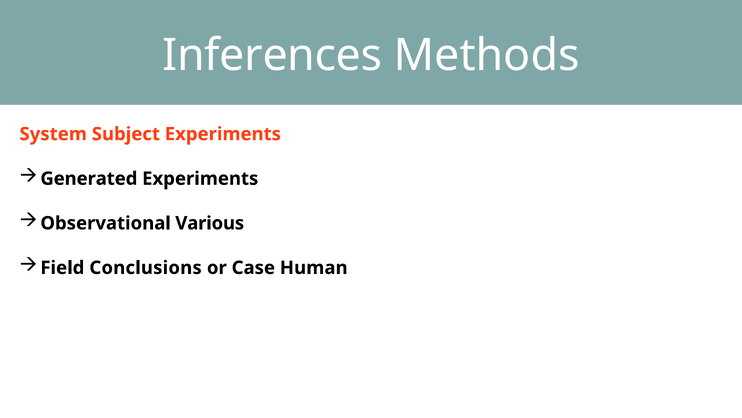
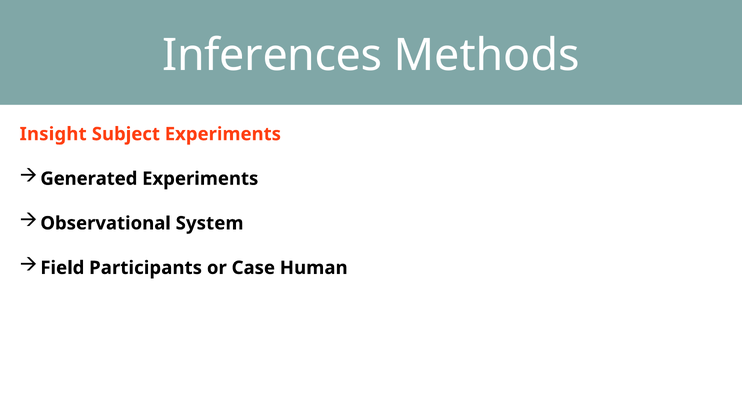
System: System -> Insight (53, 134)
Various: Various -> System (210, 223)
Conclusions: Conclusions -> Participants (146, 267)
